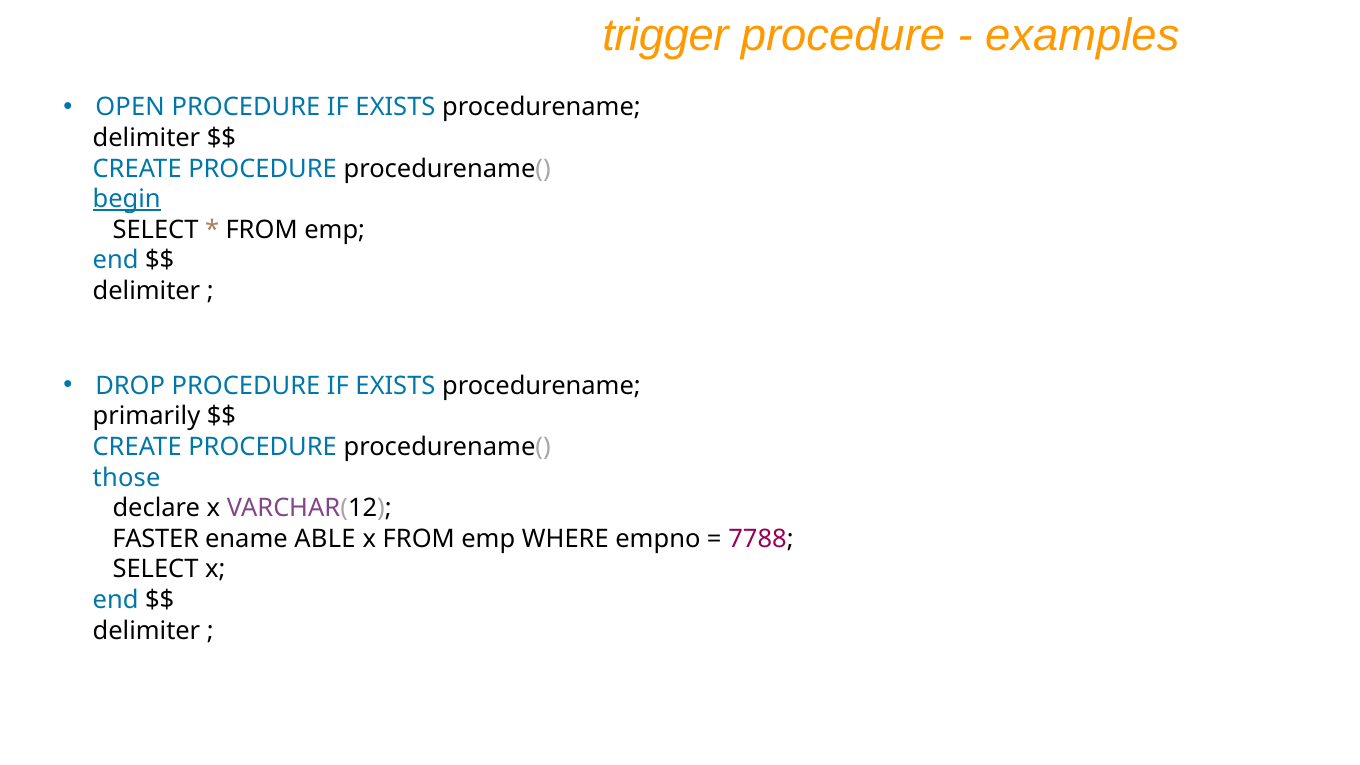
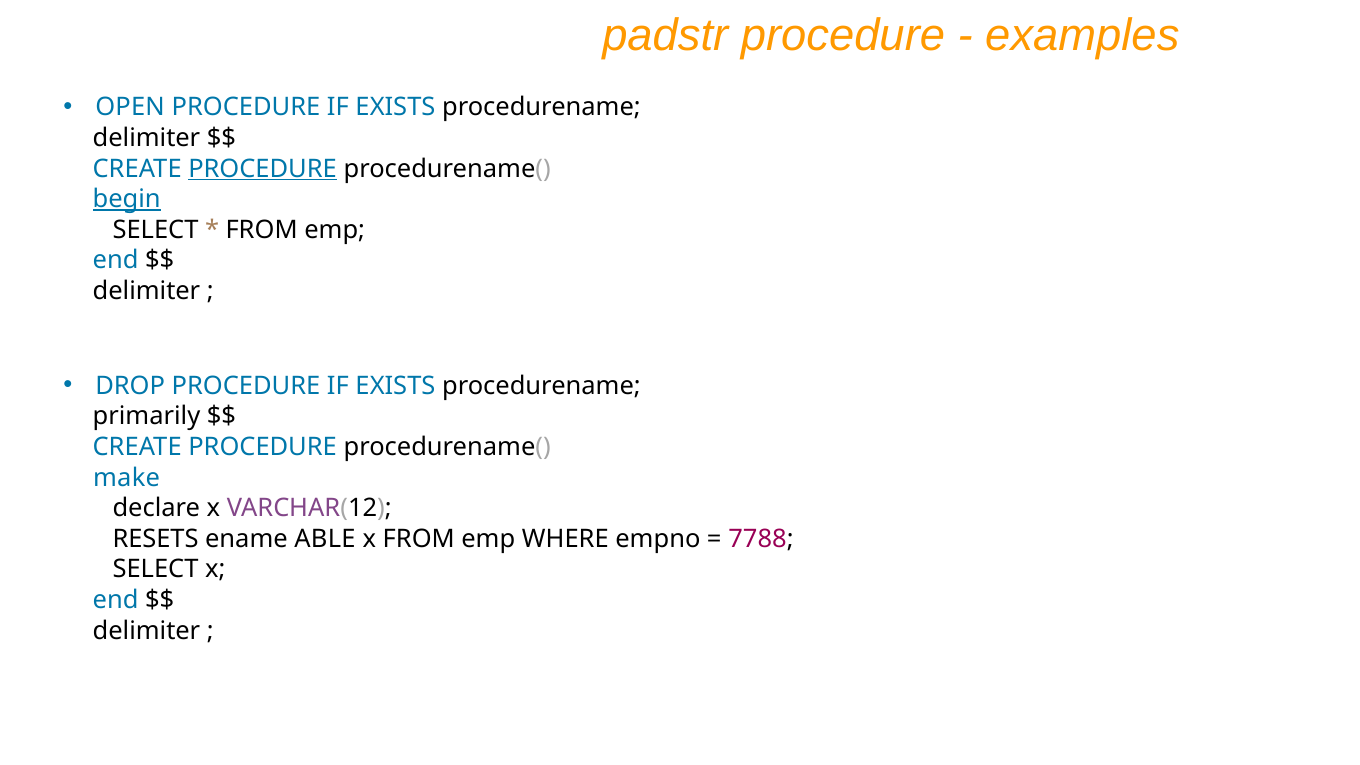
trigger: trigger -> padstr (665, 35)
PROCEDURE underline: none -> present (263, 169)
those: those -> make (127, 478)
FASTER: FASTER -> RESETS (156, 539)
